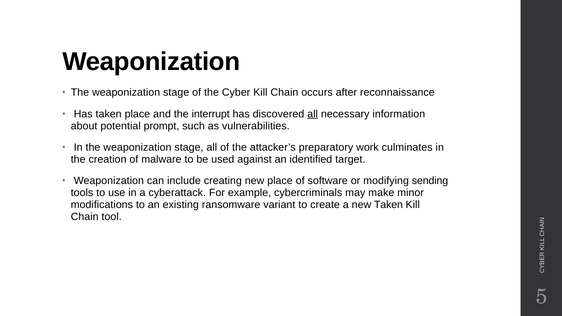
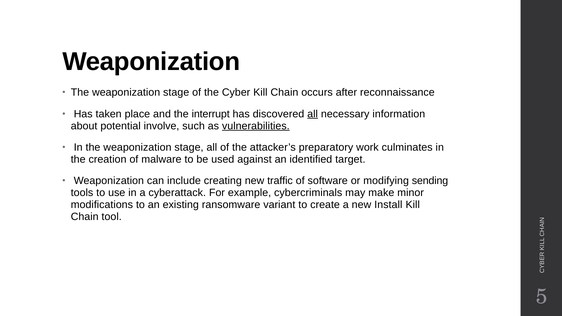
prompt: prompt -> involve (162, 126)
vulnerabilities underline: none -> present (256, 126)
new place: place -> traffic (280, 181)
new Taken: Taken -> Install (388, 205)
